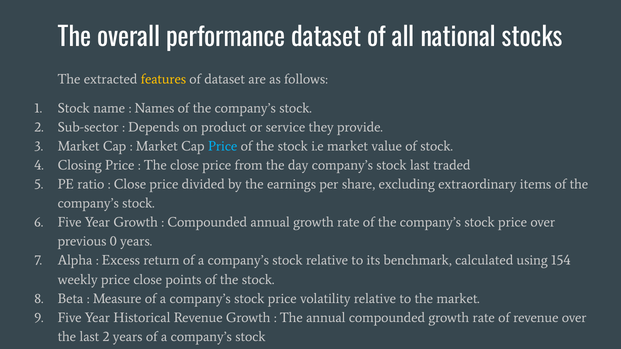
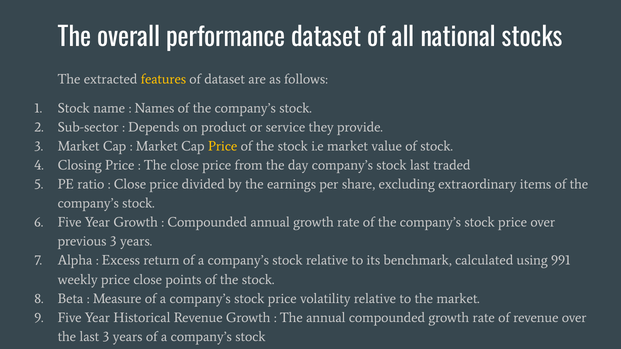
Price colour: light blue -> yellow (223, 147)
previous 0: 0 -> 3 (113, 242)
154: 154 -> 991 (561, 261)
last 2: 2 -> 3 (106, 337)
